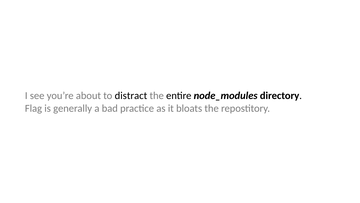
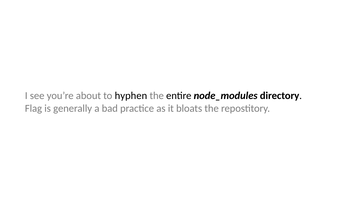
distract: distract -> hyphen (131, 96)
